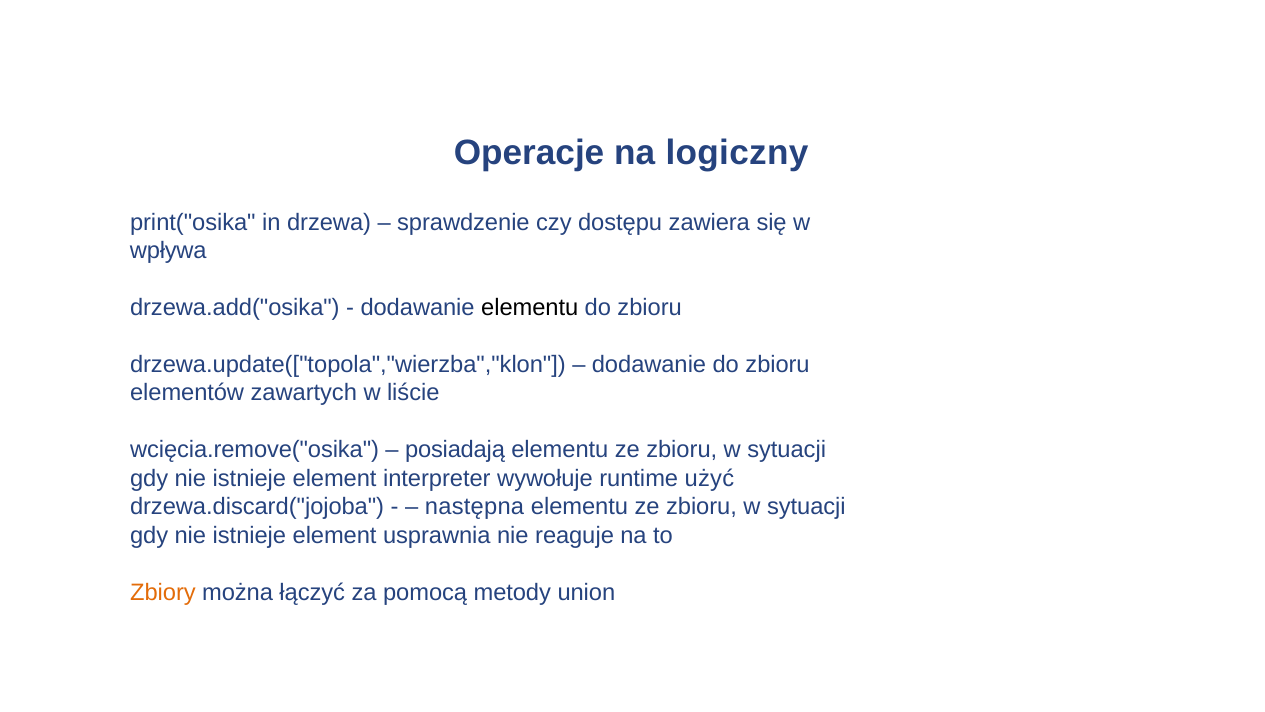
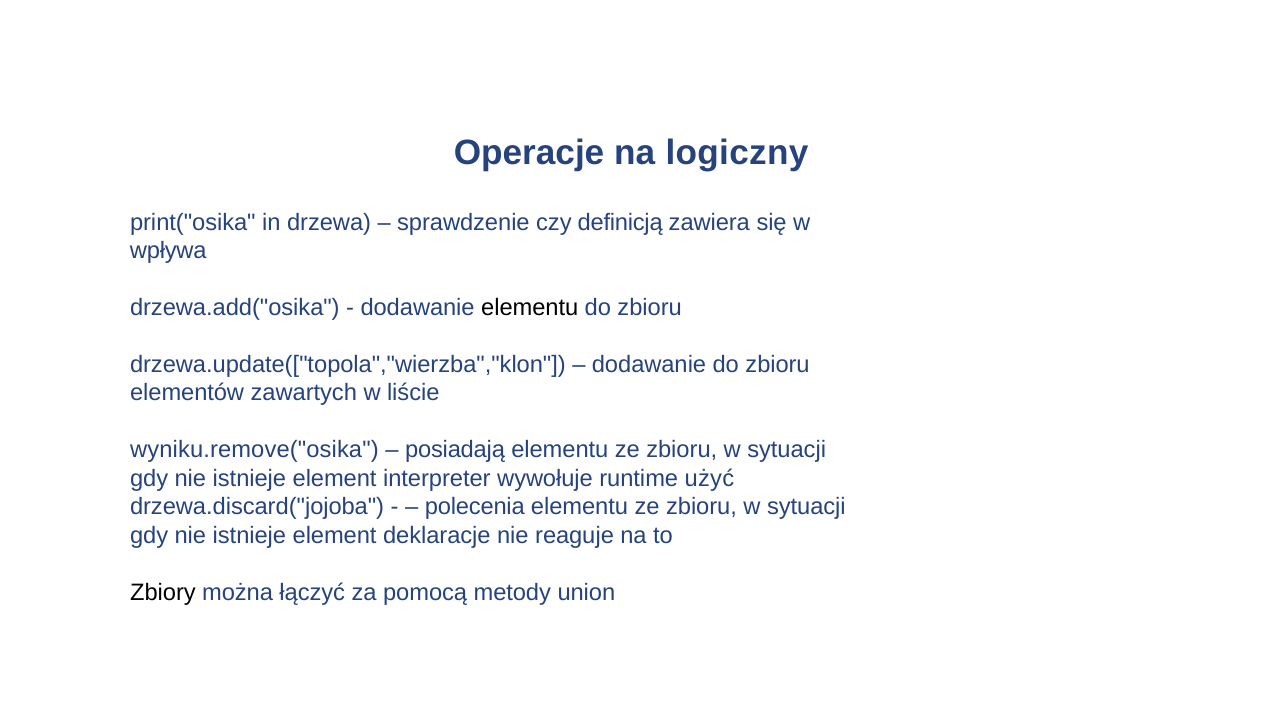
dostępu: dostępu -> definicją (620, 222)
wcięcia.remove("osika: wcięcia.remove("osika -> wyniku.remove("osika (254, 450)
następna: następna -> polecenia (475, 507)
usprawnia: usprawnia -> deklaracje (437, 535)
Zbiory colour: orange -> black (163, 592)
